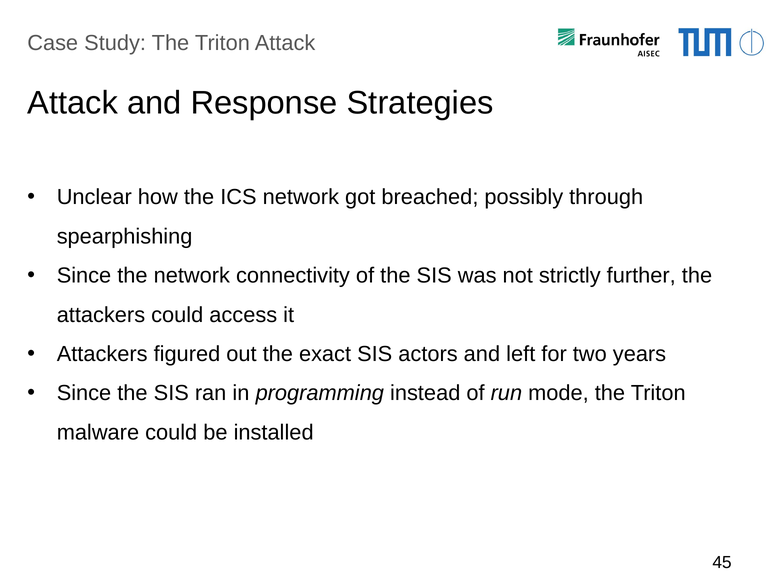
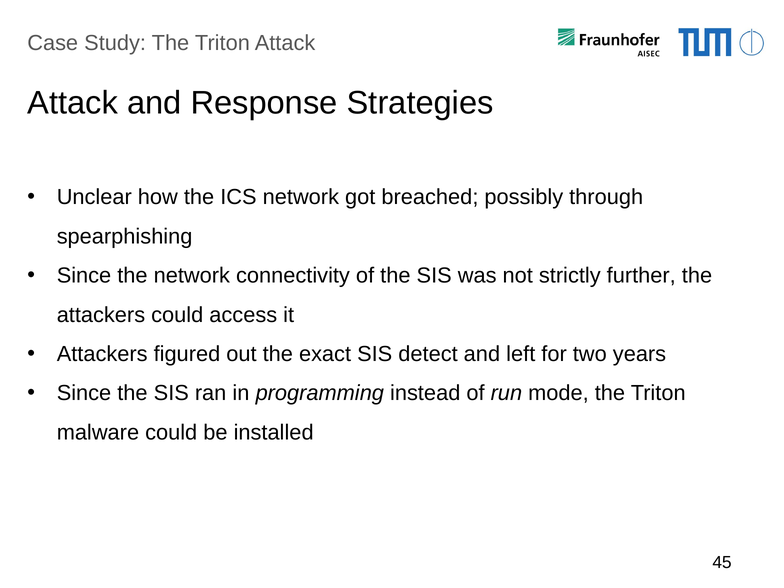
actors: actors -> detect (428, 354)
